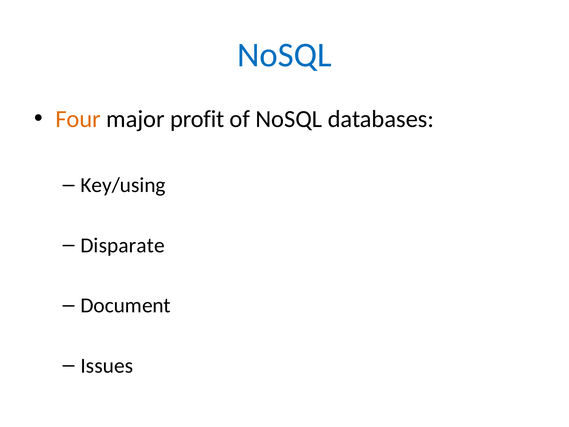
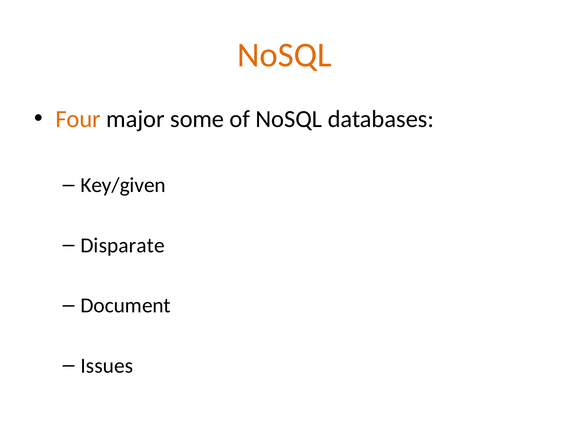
NoSQL colour: blue -> orange (284, 55)
profit: profit -> some (197, 119)
Key/using: Key/using -> Key/given (123, 185)
